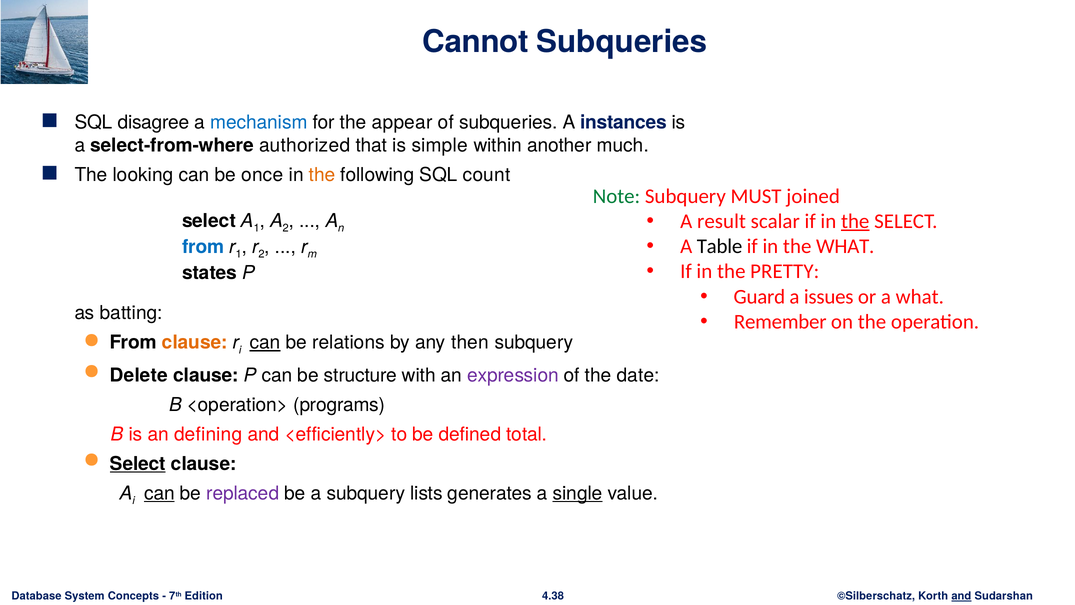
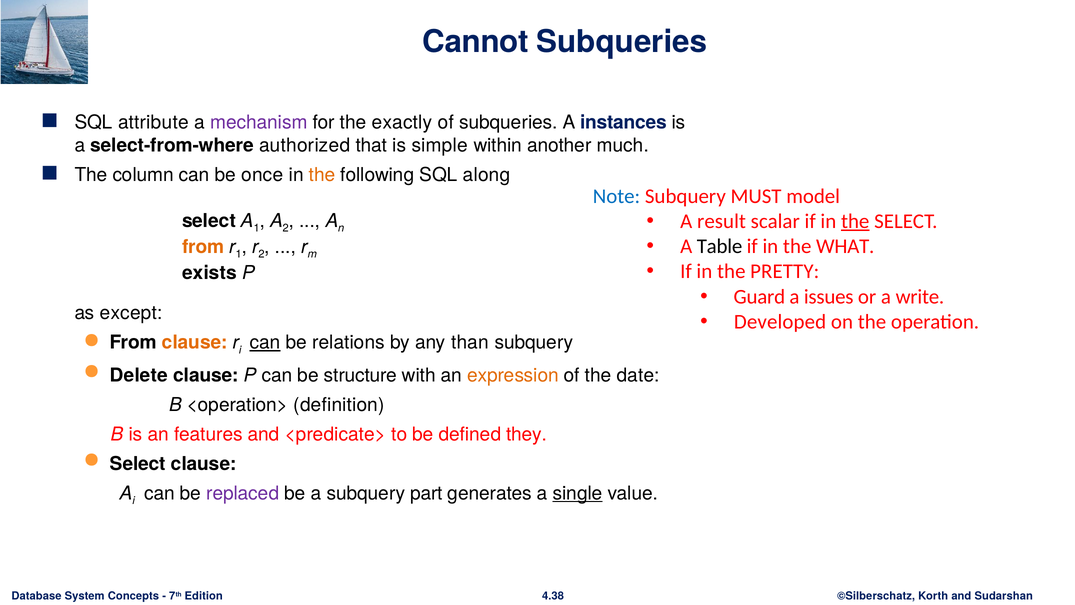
disagree: disagree -> attribute (153, 123)
mechanism colour: blue -> purple (259, 123)
appear: appear -> exactly (402, 123)
looking: looking -> column (143, 175)
count: count -> along (487, 175)
Note colour: green -> blue (617, 196)
joined: joined -> model (813, 196)
from colour: blue -> orange (203, 247)
states: states -> exists (209, 273)
a what: what -> write (920, 297)
batting: batting -> except (131, 313)
Remember: Remember -> Developed (780, 322)
then: then -> than (470, 342)
expression colour: purple -> orange (513, 375)
programs: programs -> definition (339, 405)
defining: defining -> features (208, 434)
<efficiently>: <efficiently> -> <predicate> (335, 434)
total: total -> they (527, 434)
Select underline: present -> none (138, 464)
can underline: present -> none (159, 493)
lists: lists -> part (426, 493)
and underline: present -> none (961, 596)
